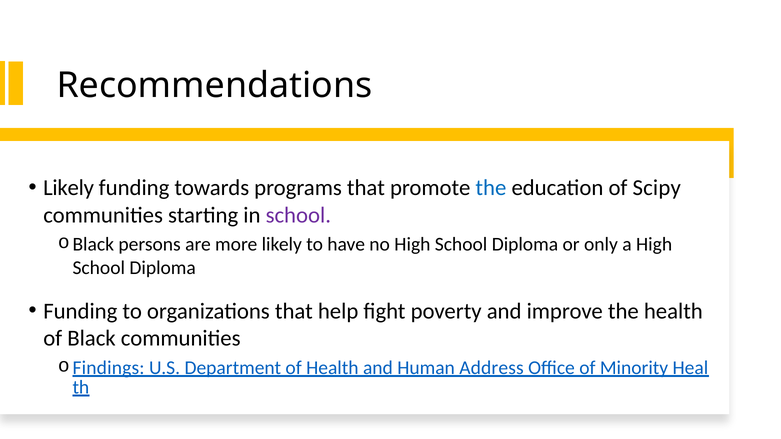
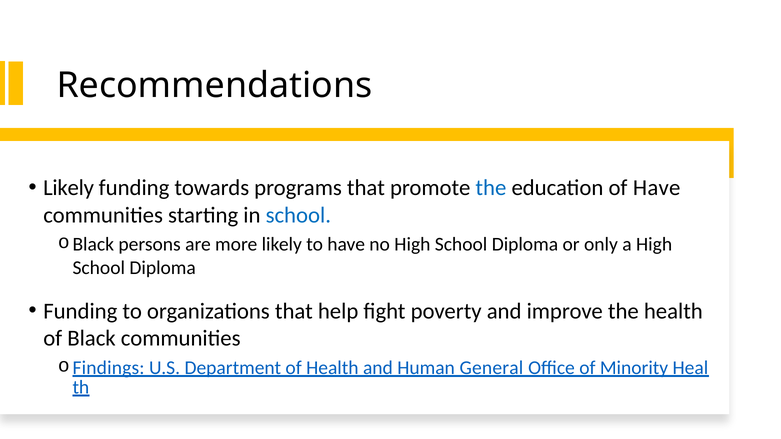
of Scipy: Scipy -> Have (657, 188)
school colour: purple -> blue (298, 215)
Address: Address -> General (491, 368)
